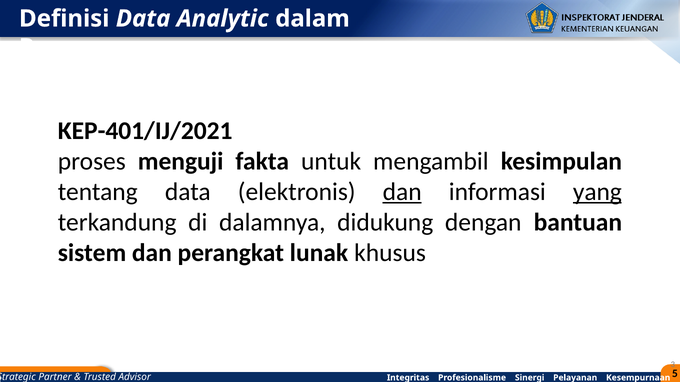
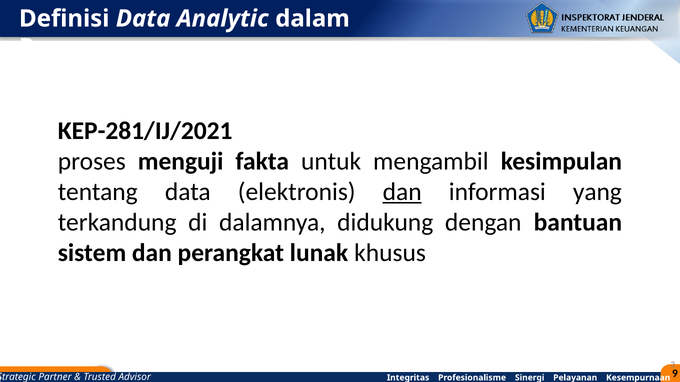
KEP-401/IJ/2021: KEP-401/IJ/2021 -> KEP-281/IJ/2021 (145, 131)
yang underline: present -> none (597, 192)
5: 5 -> 9 (675, 374)
